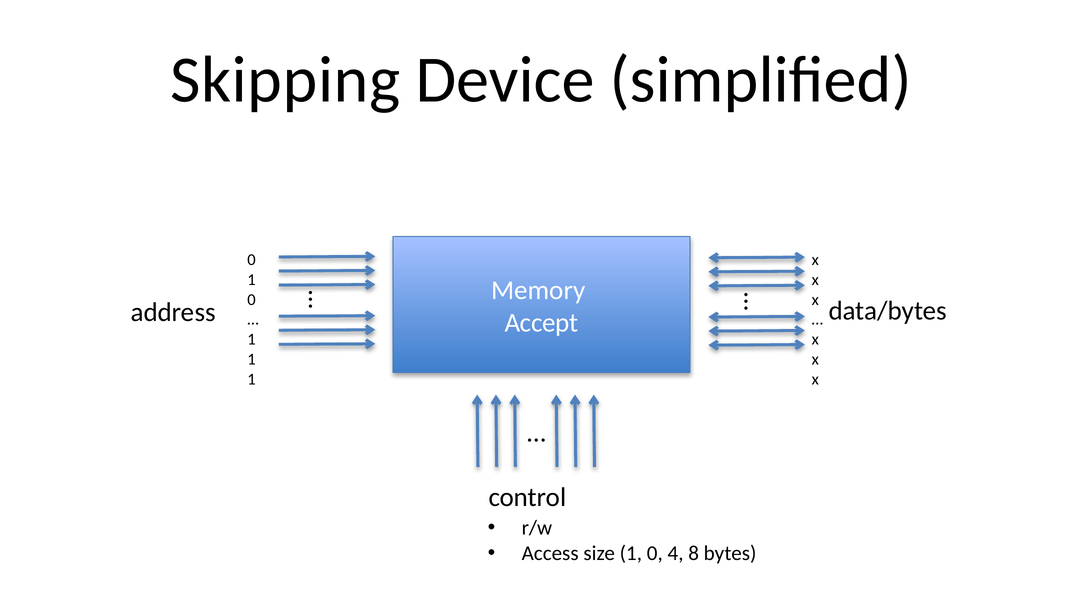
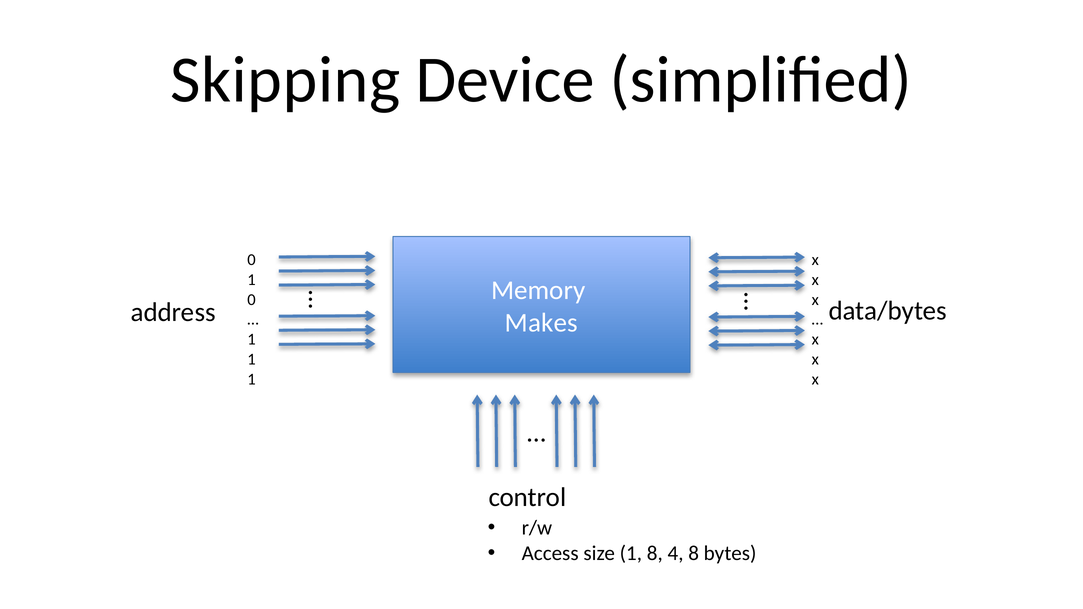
Accept: Accept -> Makes (541, 323)
size 1 0: 0 -> 8 (655, 553)
